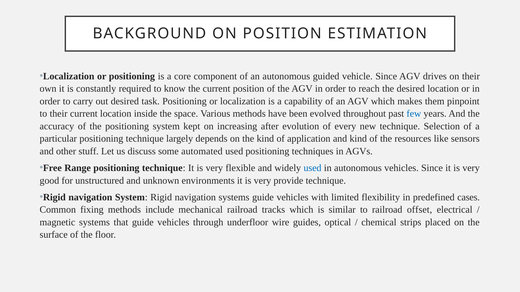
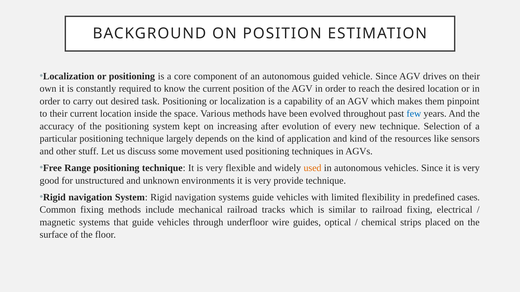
automated: automated -> movement (202, 151)
used colour: blue -> orange (313, 168)
railroad offset: offset -> fixing (420, 210)
